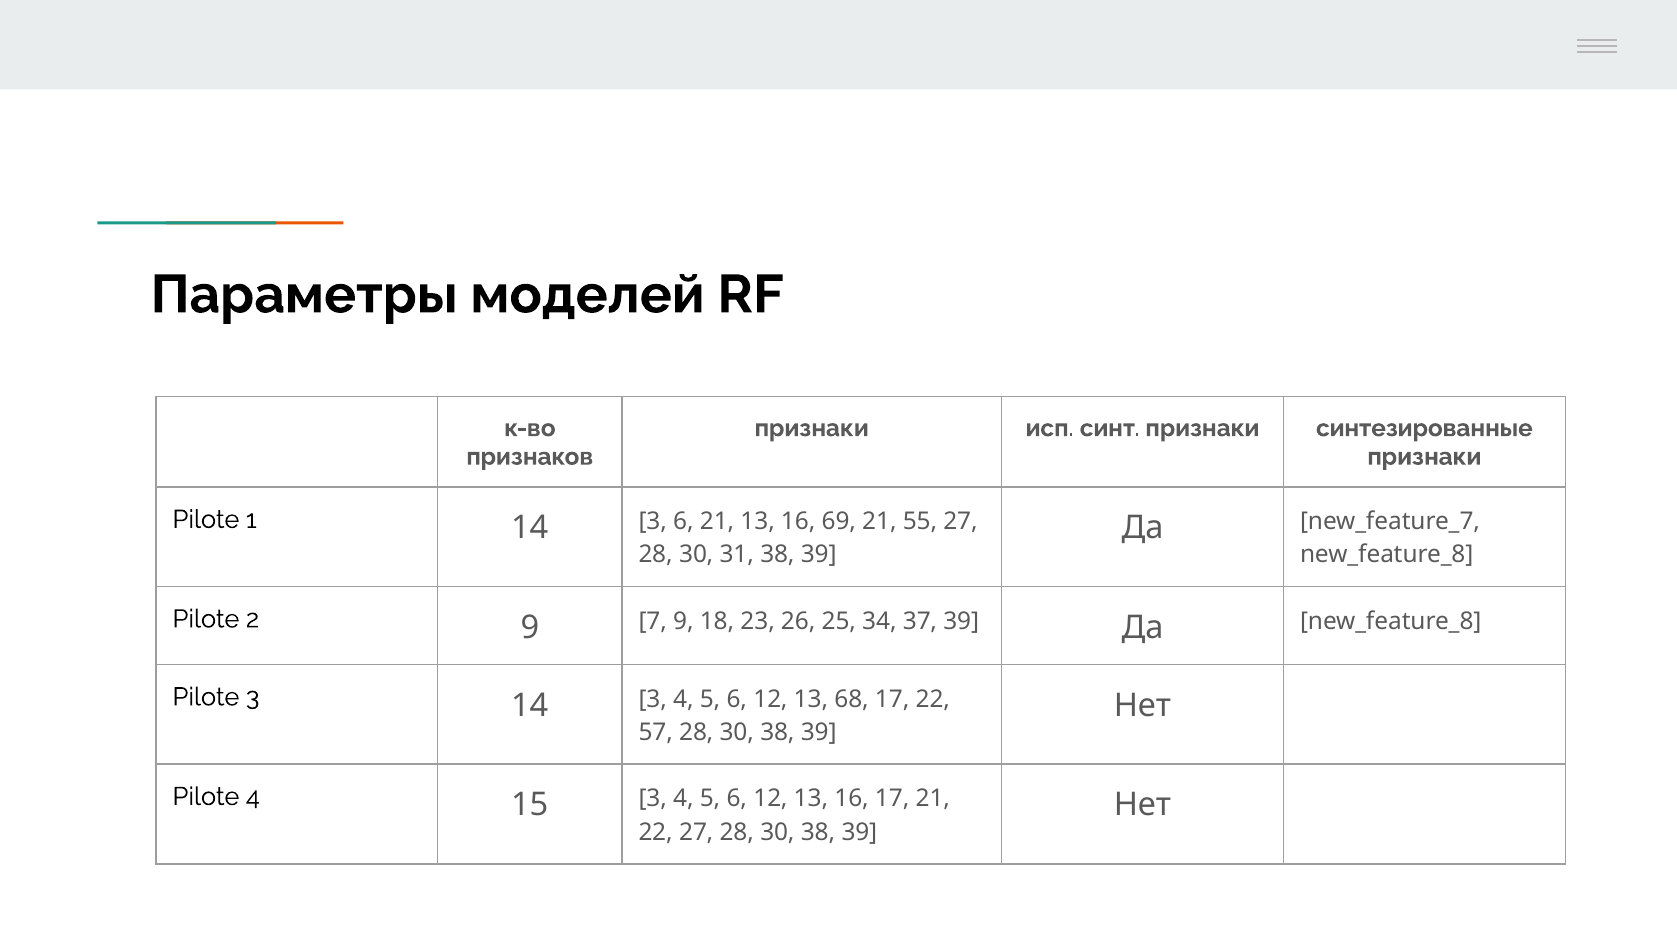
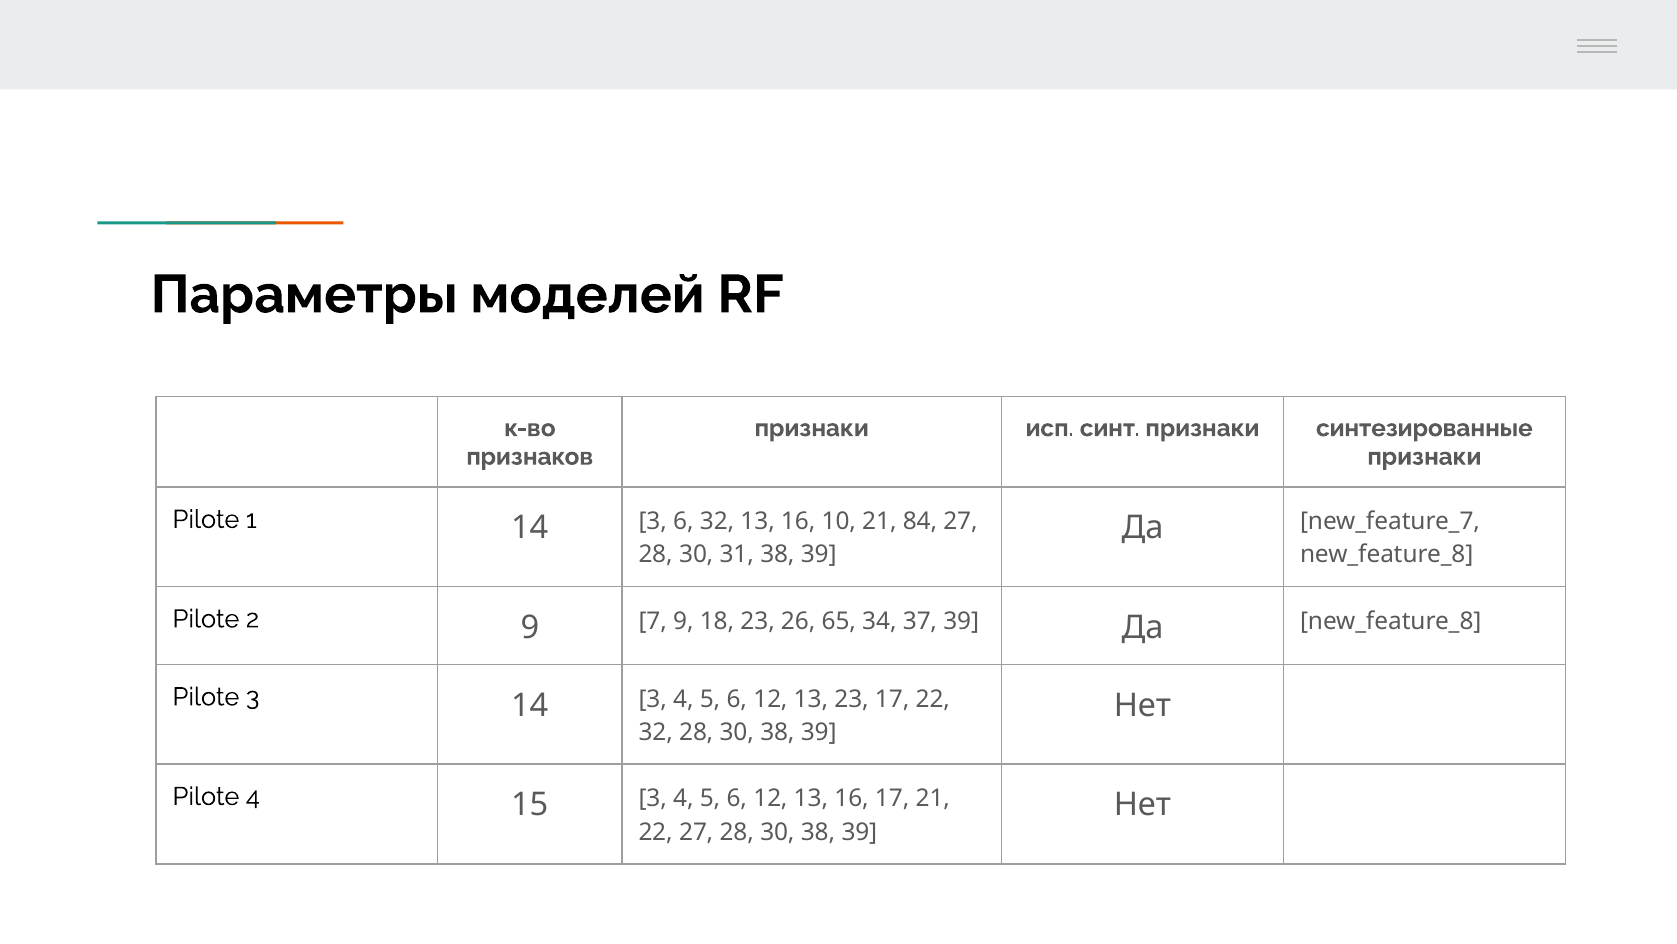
6 21: 21 -> 32 (717, 521)
69: 69 -> 10 (839, 521)
55: 55 -> 84 (920, 521)
25: 25 -> 65 (839, 621)
13 68: 68 -> 23 (852, 699)
57: 57 -> 32 (656, 732)
